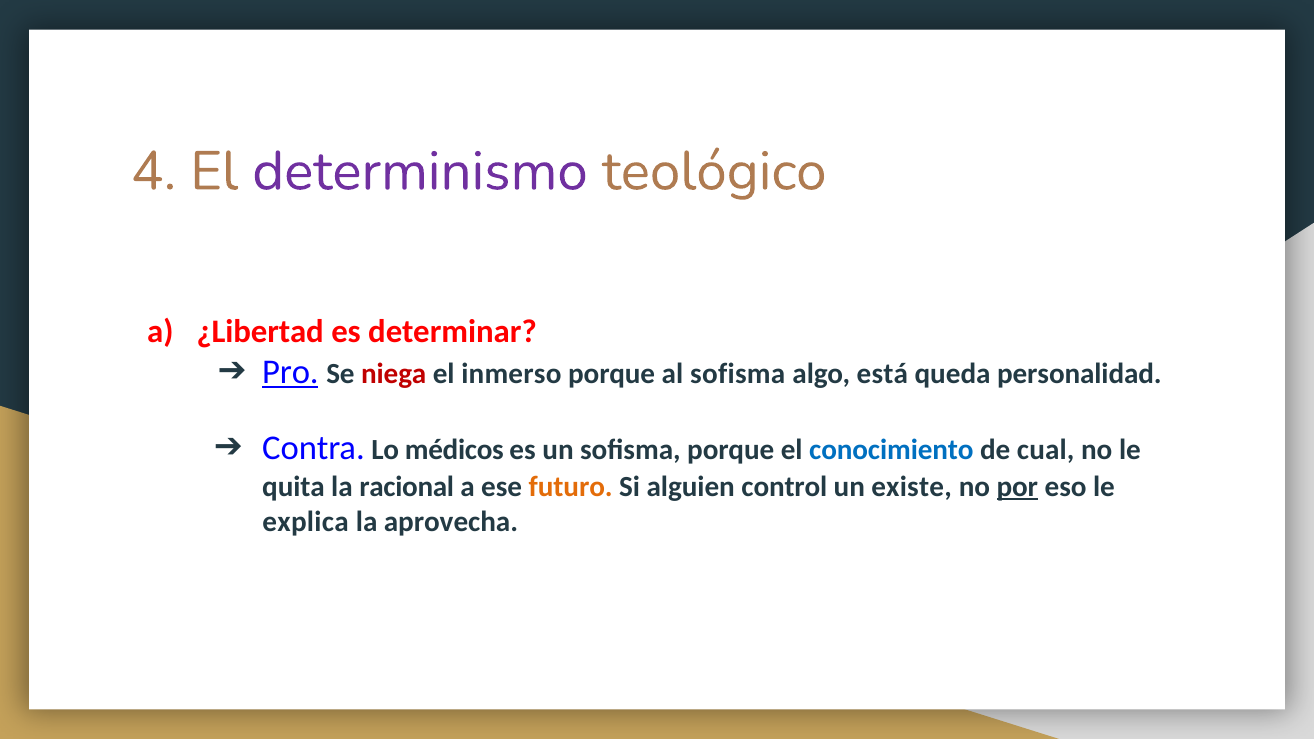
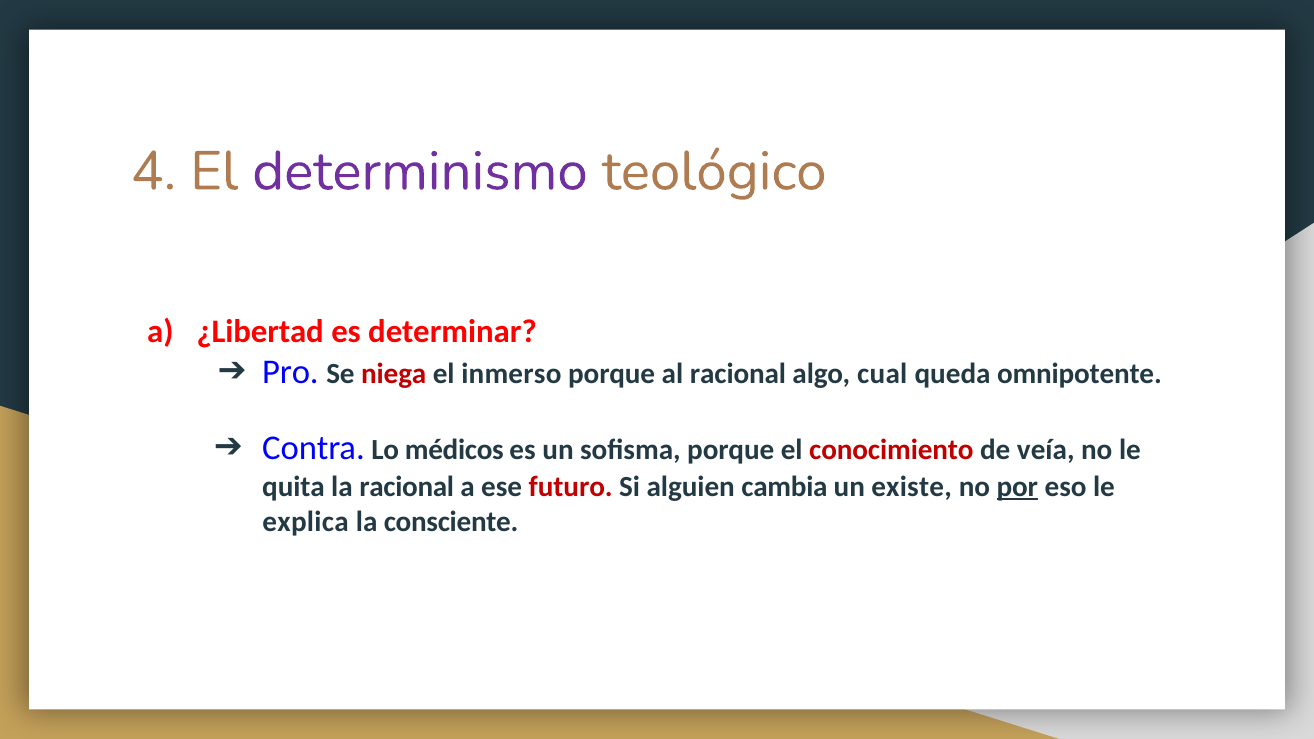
Pro underline: present -> none (290, 372)
al sofisma: sofisma -> racional (738, 374)
está: está -> cual (882, 374)
personalidad: personalidad -> omnipotente (1079, 374)
conocimiento colour: blue -> red (891, 450)
cual: cual -> veía (1046, 450)
futuro colour: orange -> red (571, 487)
control: control -> cambia (784, 487)
aprovecha: aprovecha -> consciente (451, 522)
